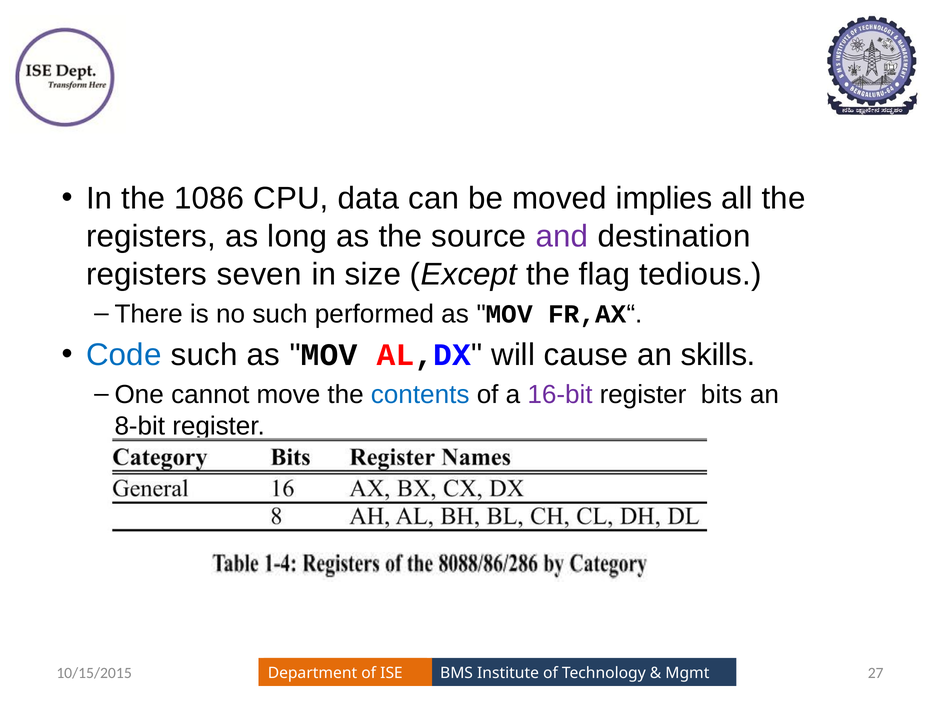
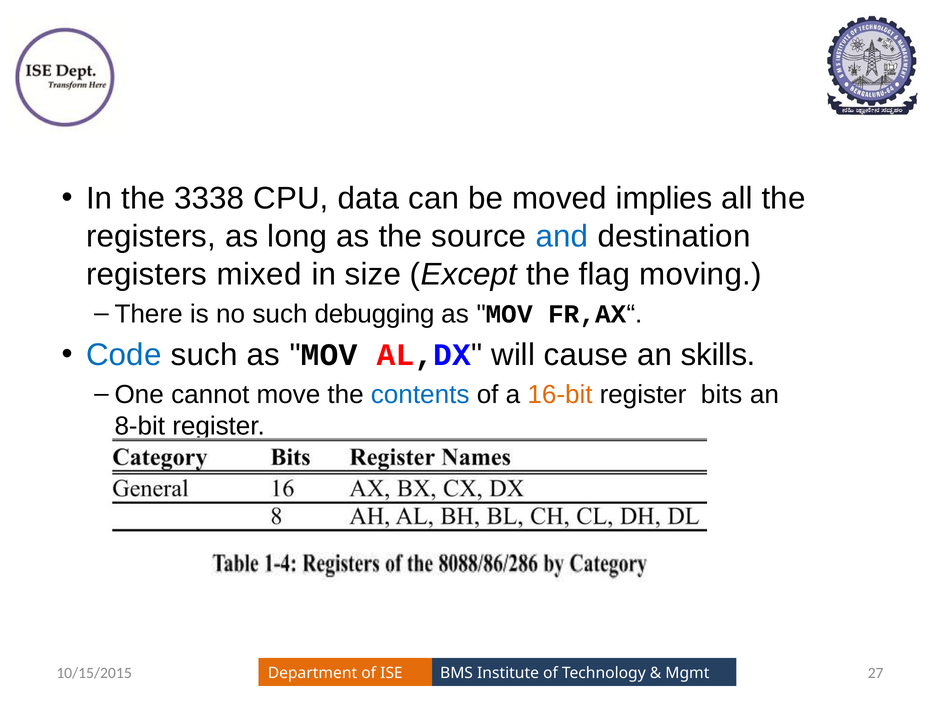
1086: 1086 -> 3338 (209, 198)
and colour: purple -> blue (562, 236)
seven: seven -> mixed (259, 274)
tedious: tedious -> moving (701, 274)
performed: performed -> debugging (375, 314)
16-bit colour: purple -> orange (560, 395)
